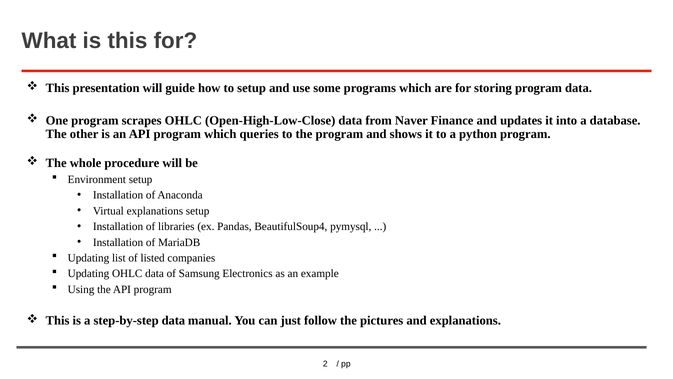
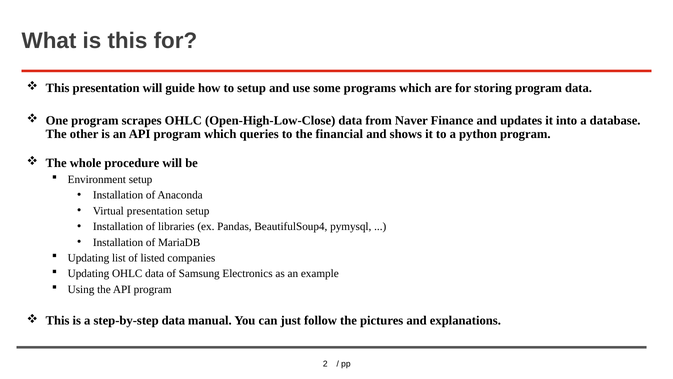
the program: program -> financial (339, 134)
Virtual explanations: explanations -> presentation (155, 211)
